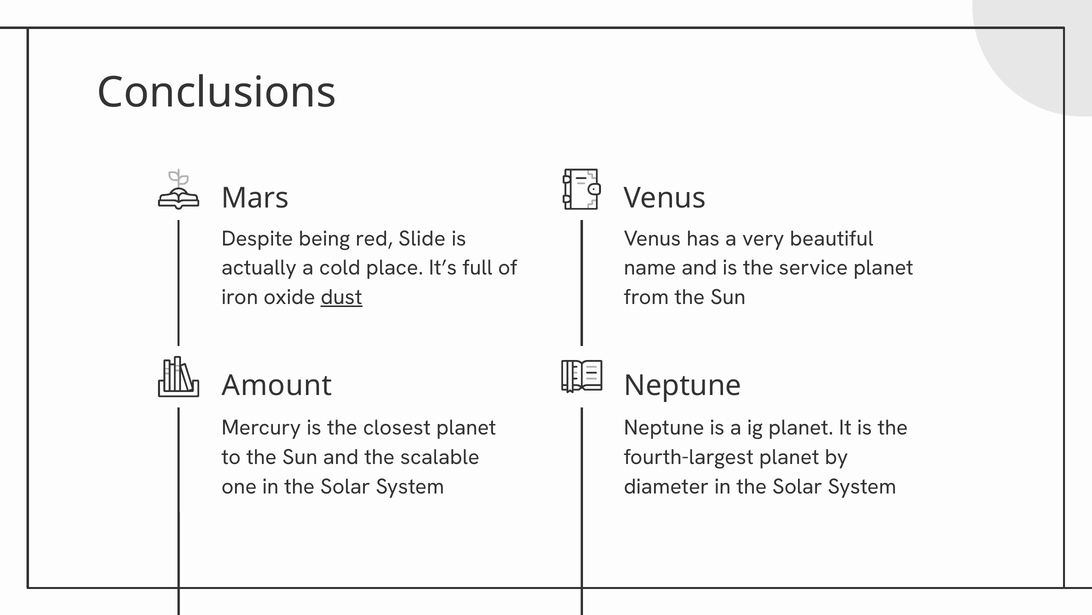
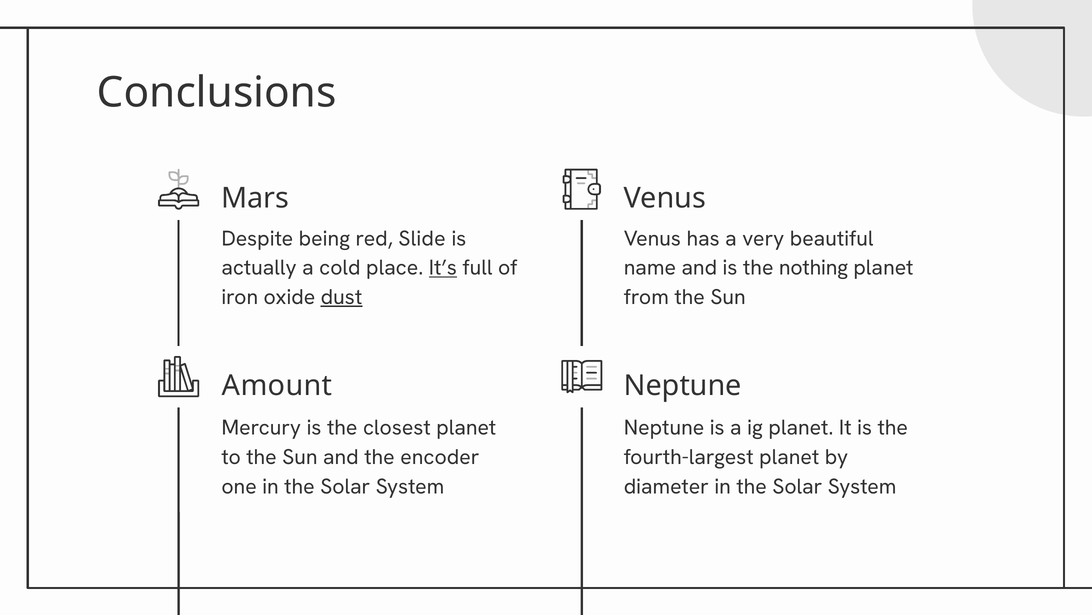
It’s underline: none -> present (443, 268)
service: service -> nothing (814, 268)
scalable: scalable -> encoder (440, 457)
